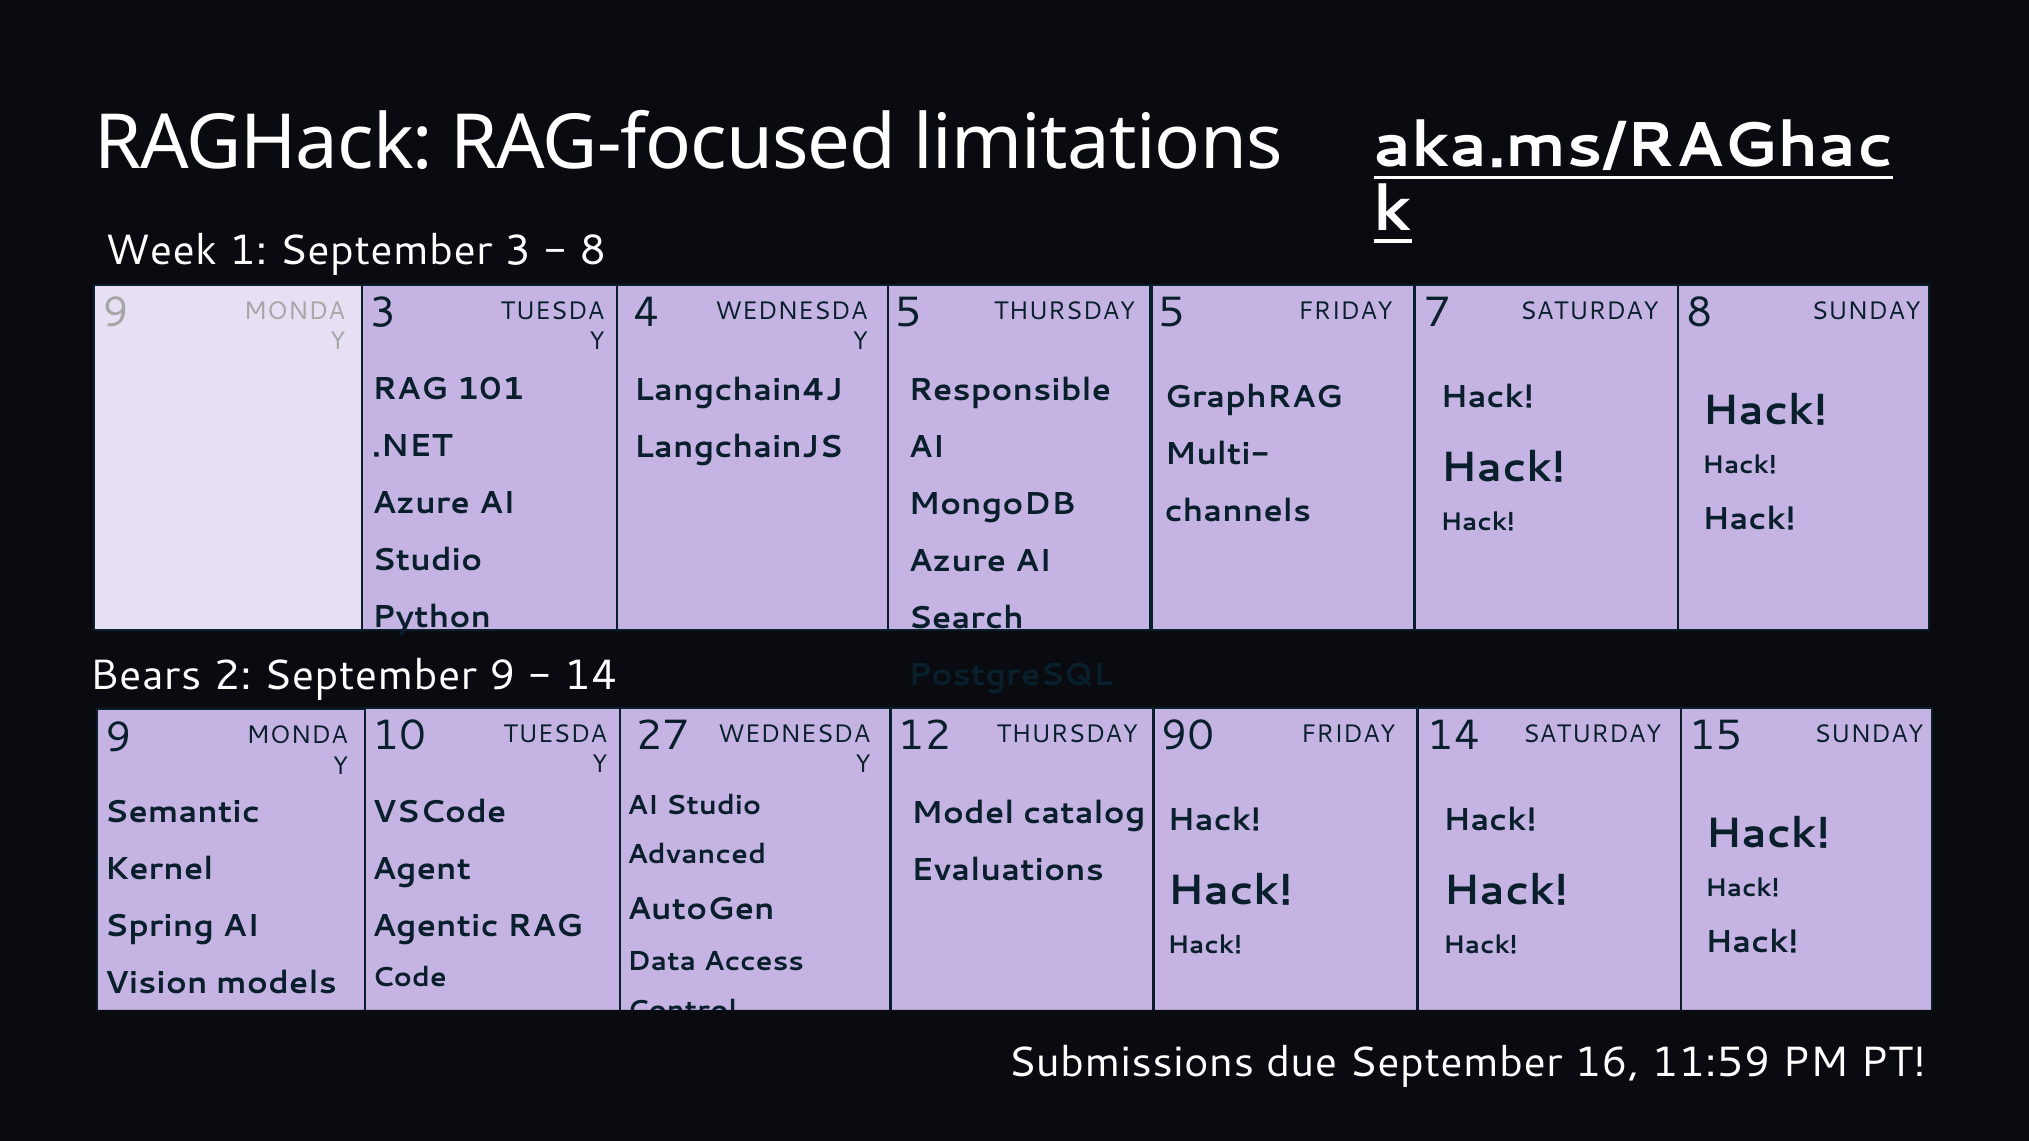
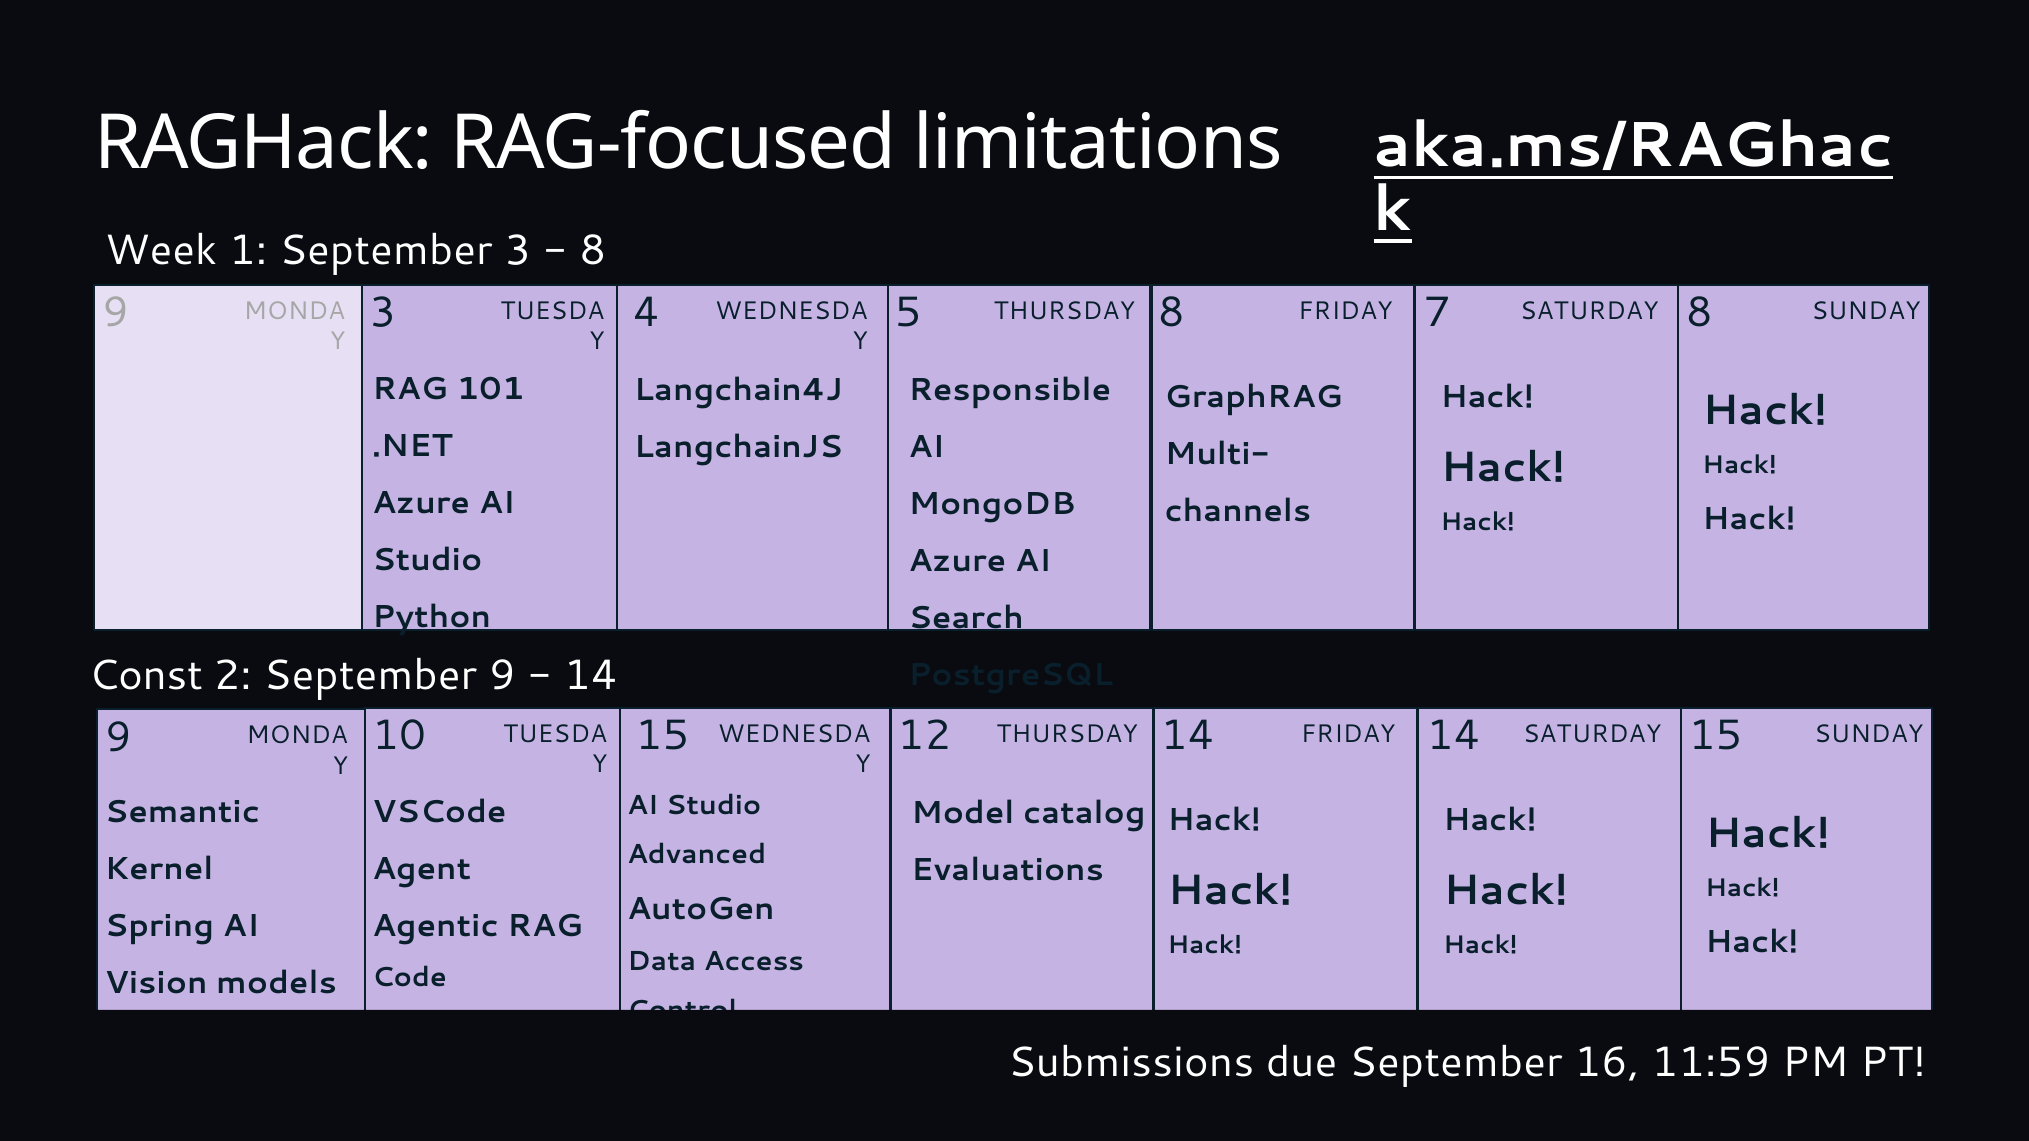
5 5: 5 -> 8 (1171, 313)
Bears: Bears -> Const (146, 675)
10 27: 27 -> 15 (662, 736)
90: 90 -> 14 (1187, 736)
